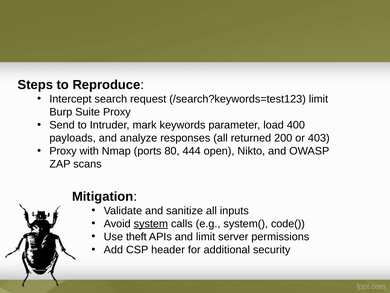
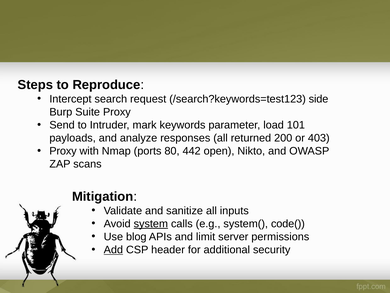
/search?keywords=test123 limit: limit -> side (319, 99)
400: 400 -> 101 (296, 125)
444: 444 -> 442 (192, 151)
theft: theft -> blog (136, 236)
Add underline: none -> present (113, 249)
